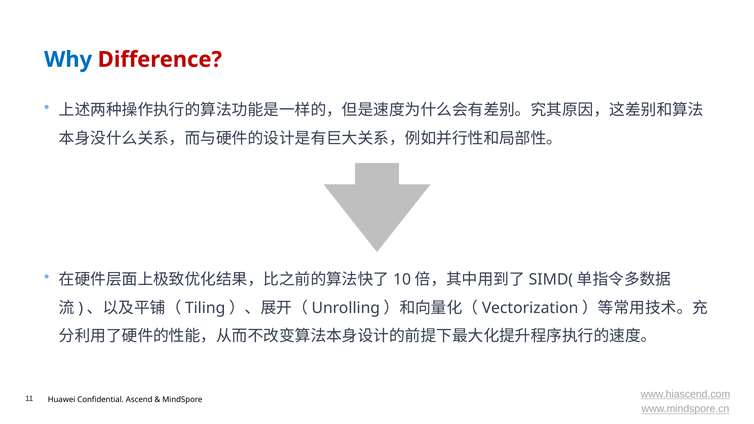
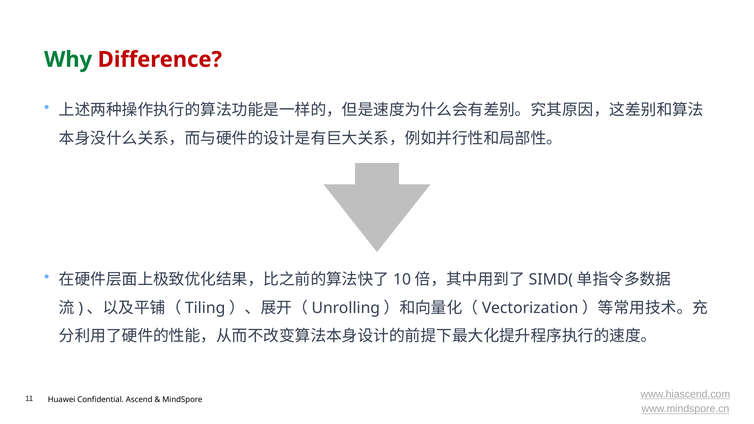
Why colour: blue -> green (68, 60)
